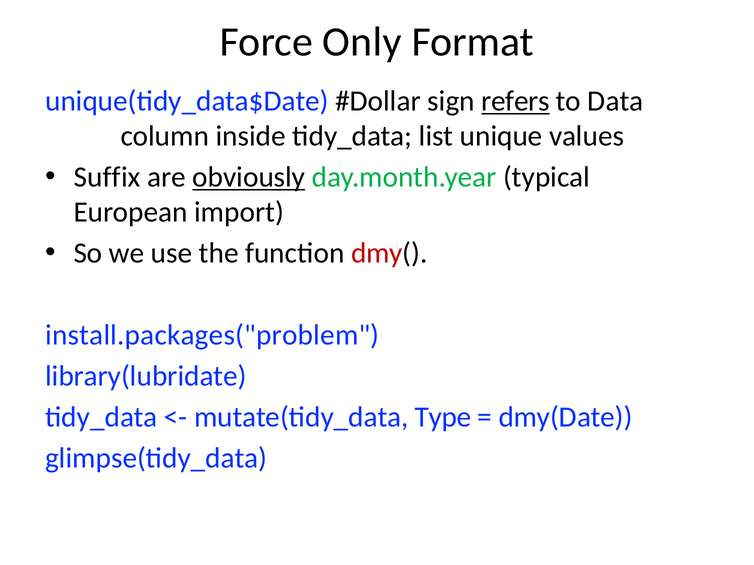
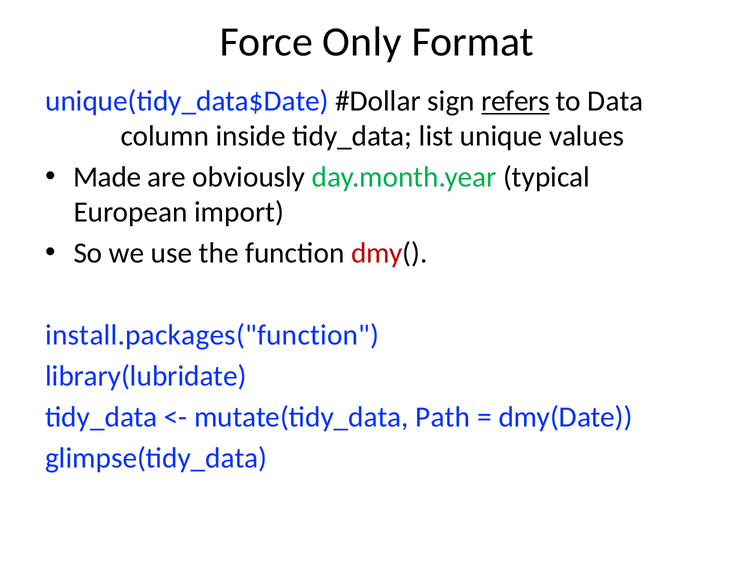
Suffix: Suffix -> Made (107, 177)
obviously underline: present -> none (249, 177)
install.packages("problem: install.packages("problem -> install.packages("function (212, 335)
Type: Type -> Path (443, 417)
